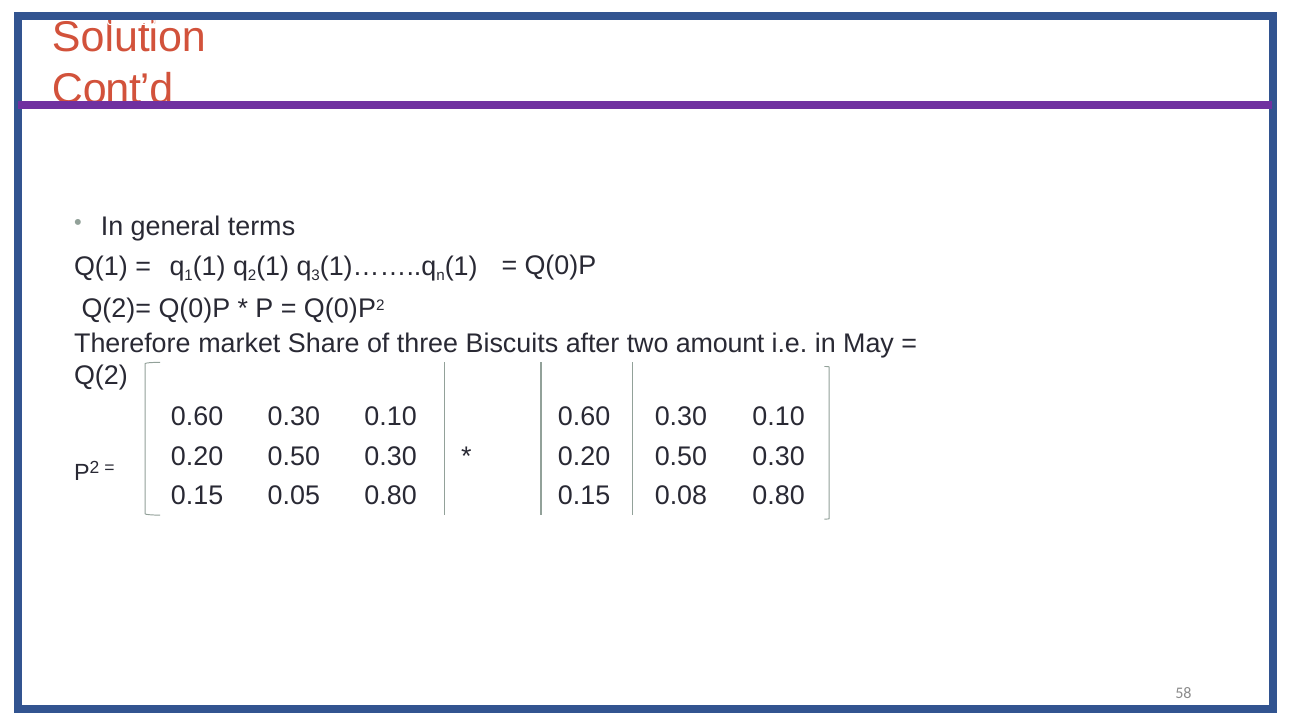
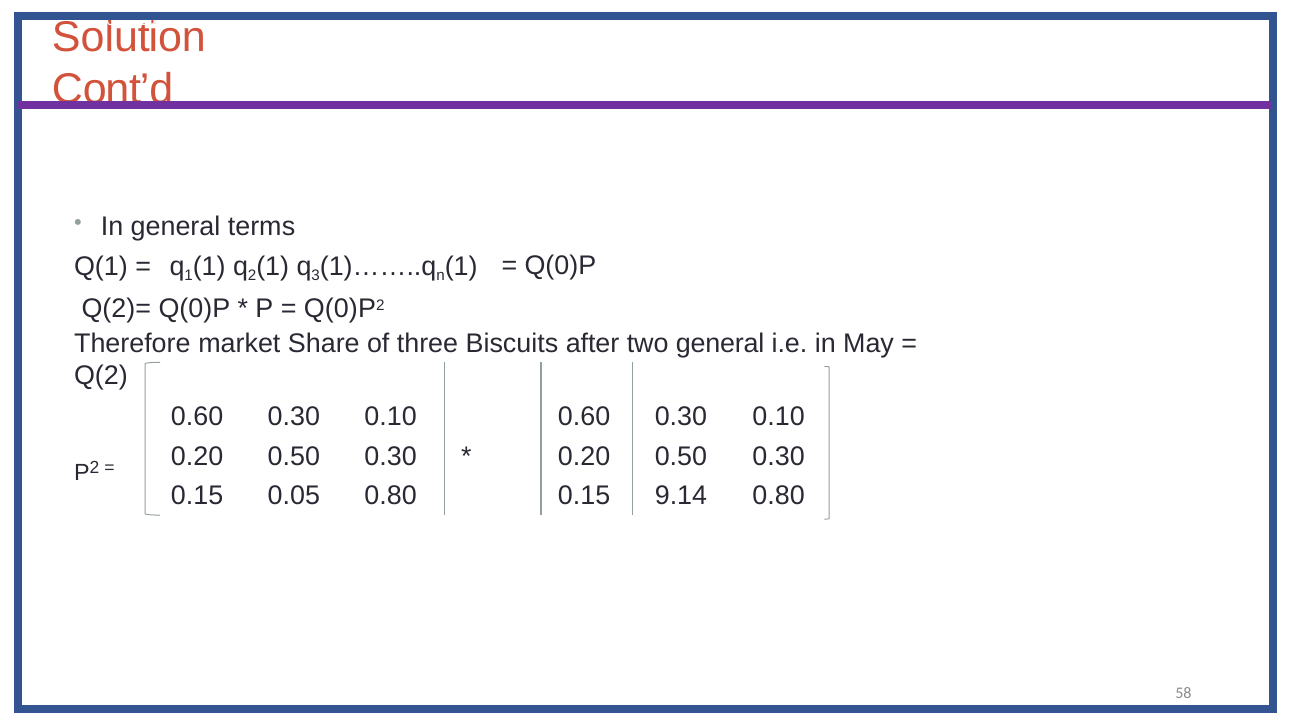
two amount: amount -> general (720, 343)
0.08: 0.08 -> 9.14 (681, 495)
